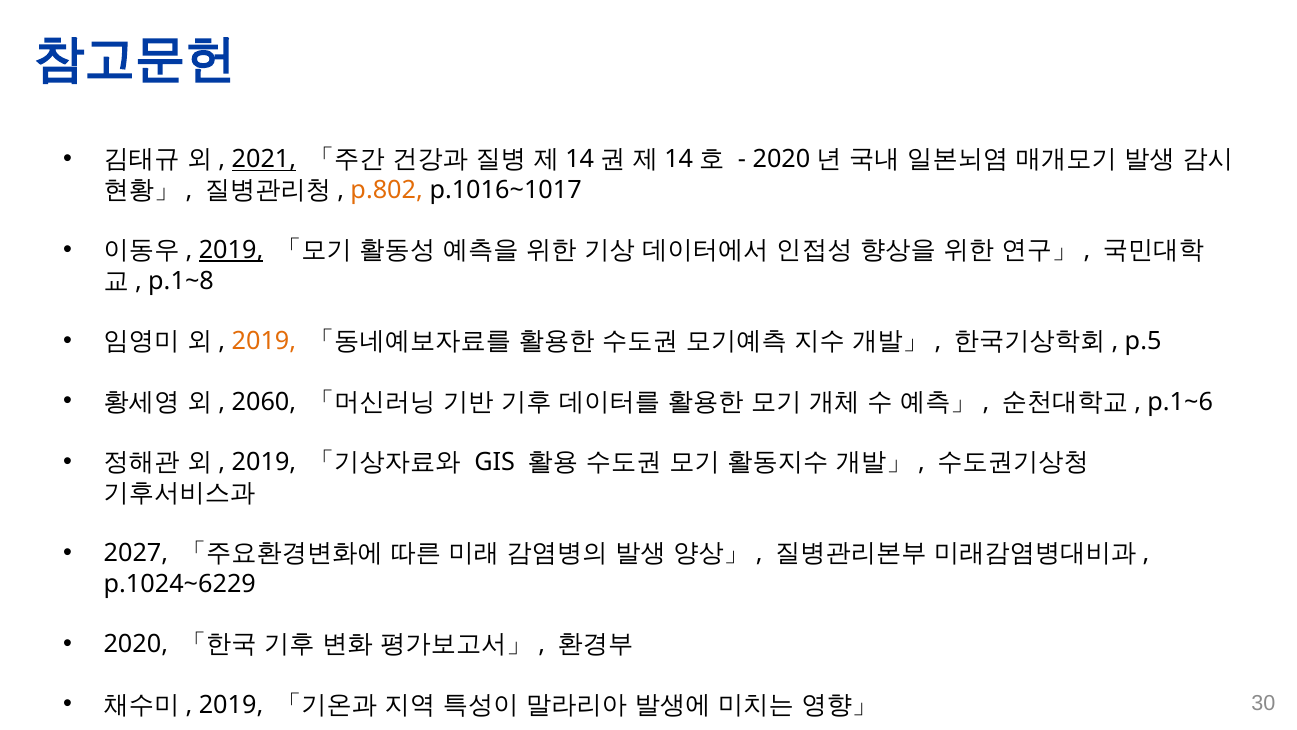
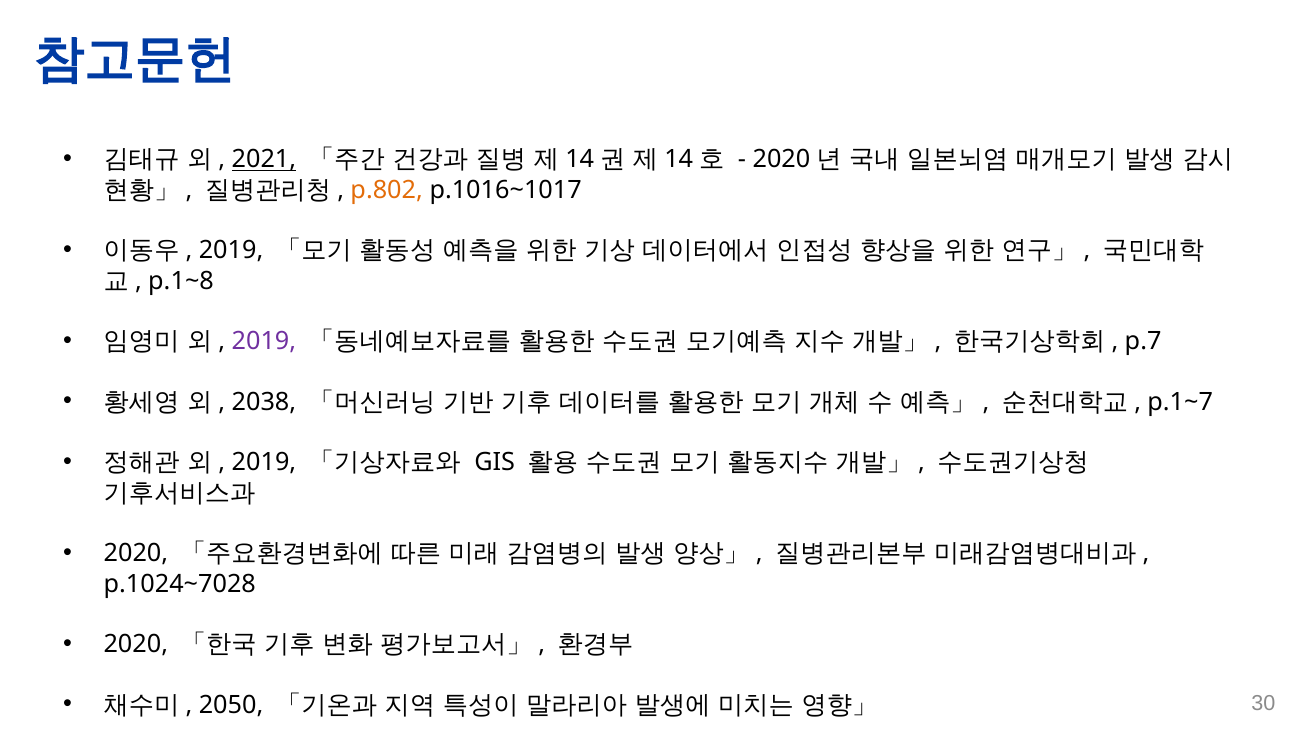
2019 underline: present -> none (231, 250)
2019 colour: orange -> purple (264, 341)
p.5: p.5 -> p.7 (1143, 341)
2060: 2060 -> 2038 (264, 402)
p.1~6: p.1~6 -> p.1~7 (1180, 402)
2027: 2027 -> 2020 (136, 553)
p.1024~6229: p.1024~6229 -> p.1024~7028 (180, 583)
2019: 2019 -> 2050 (231, 704)
